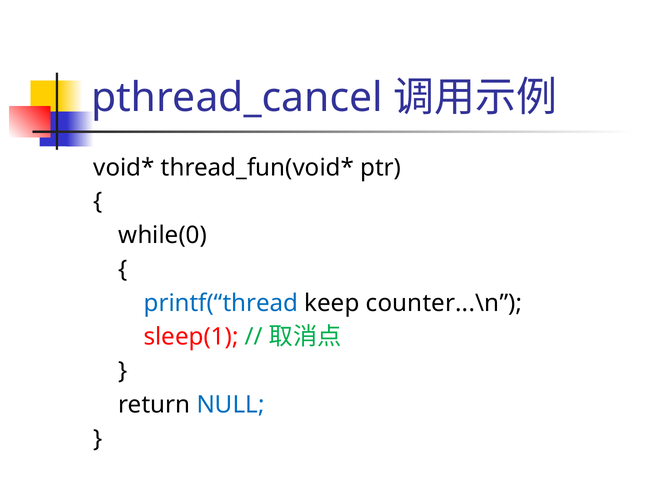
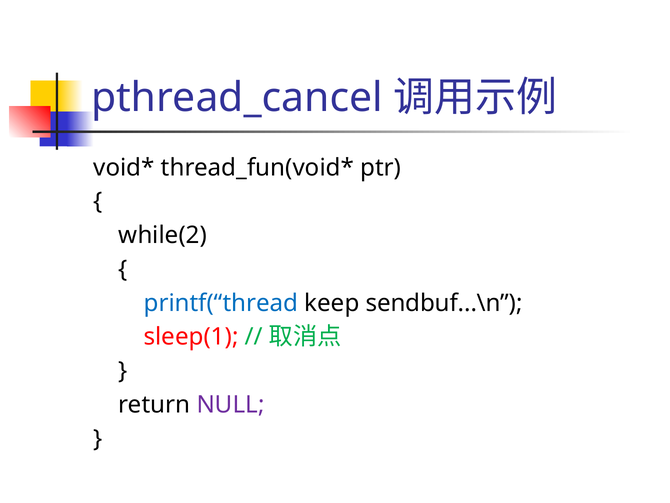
while(0: while(0 -> while(2 (163, 235)
counter...\n: counter...\n -> sendbuf...\n (444, 303)
NULL colour: blue -> purple (231, 404)
